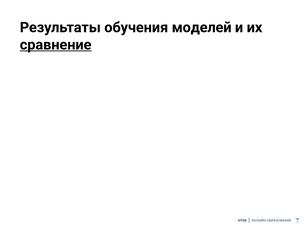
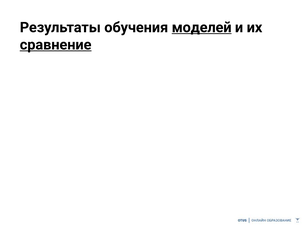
моделей underline: none -> present (202, 27)
